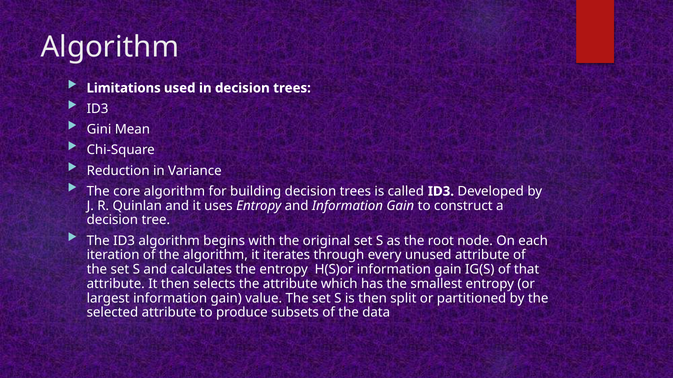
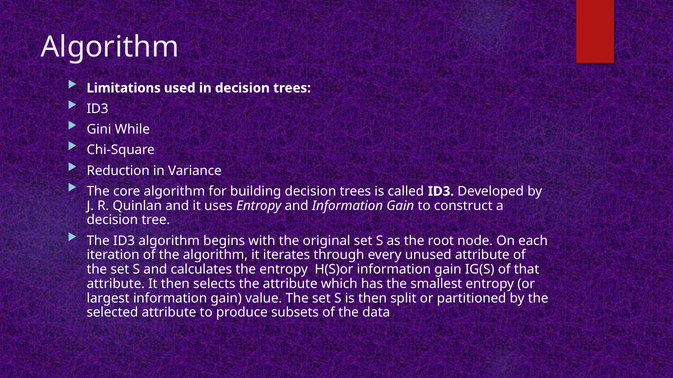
Mean: Mean -> While (132, 130)
